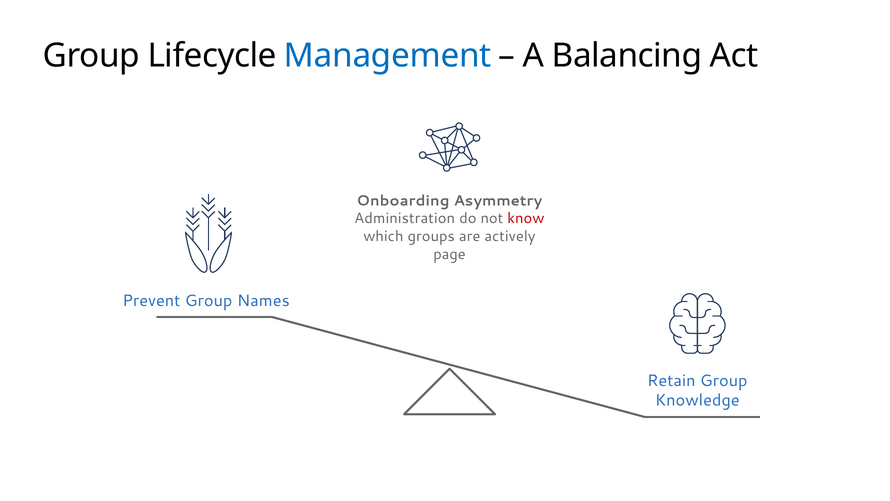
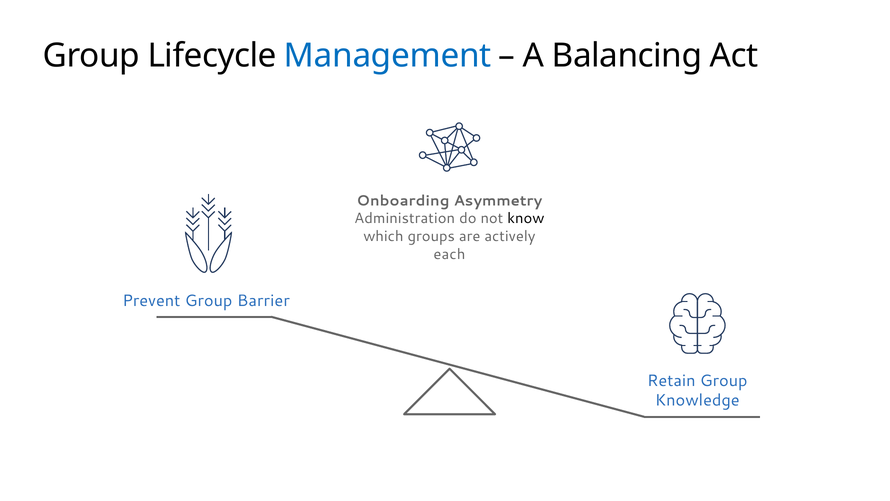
know colour: red -> black (526, 218)
page: page -> each (449, 254)
Names: Names -> Barrier (263, 300)
